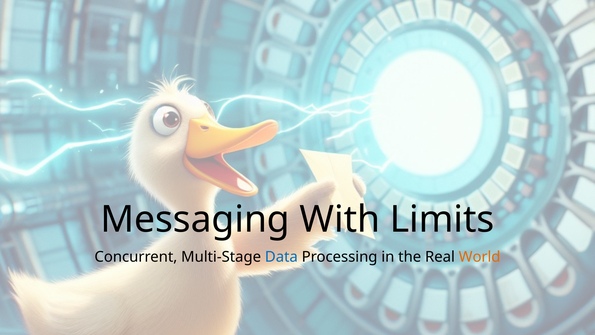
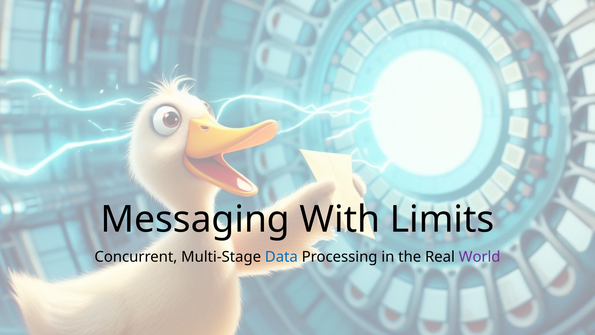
World colour: orange -> purple (480, 257)
